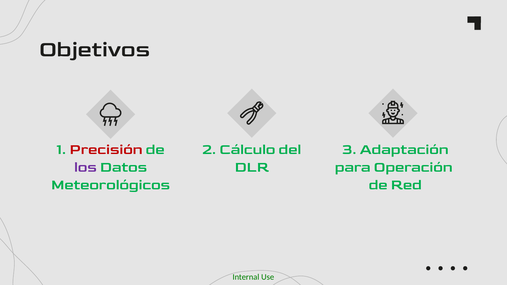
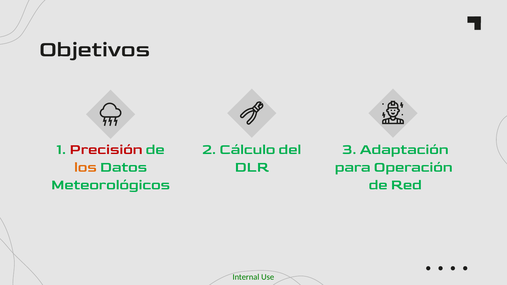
los colour: purple -> orange (85, 167)
